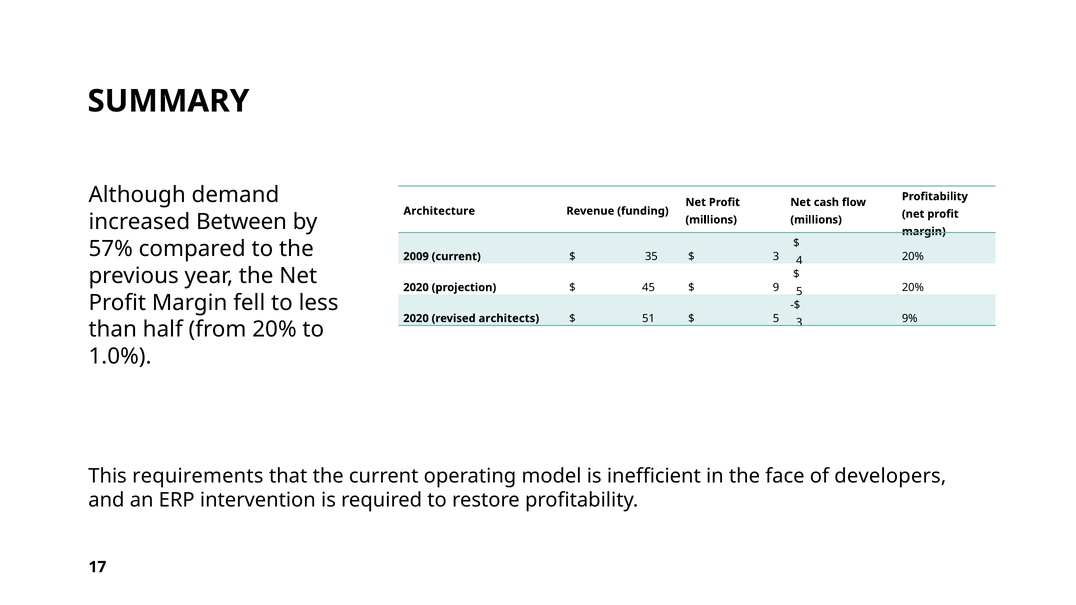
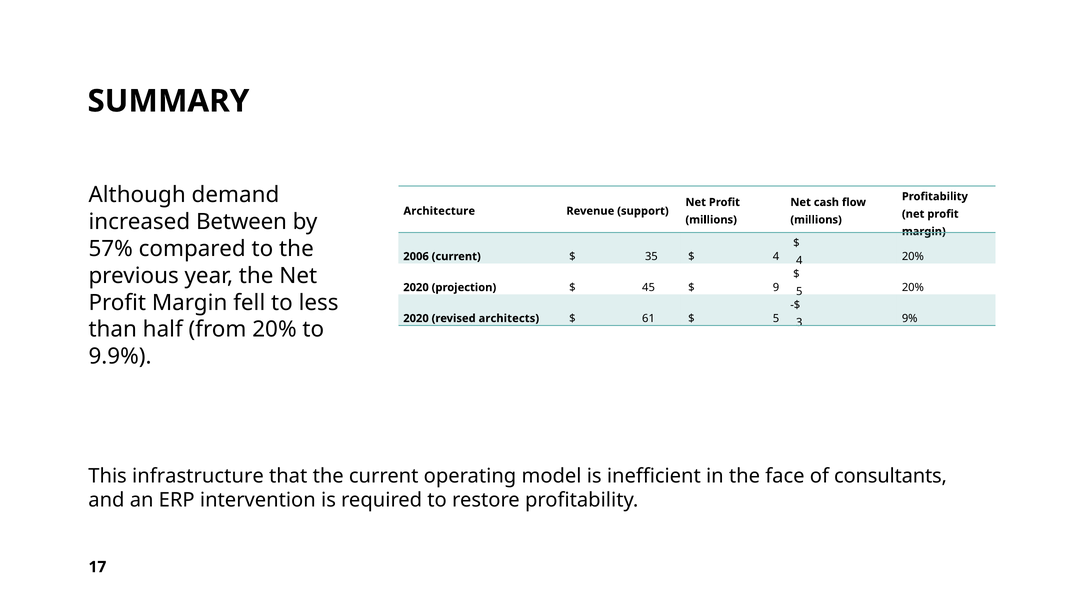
funding: funding -> support (643, 211)
2009: 2009 -> 2006 (416, 257)
3: 3 -> 4 (776, 257)
51: 51 -> 61 (649, 319)
1.0%: 1.0% -> 9.9% (120, 357)
requirements: requirements -> infrastructure (198, 476)
developers: developers -> consultants (891, 476)
